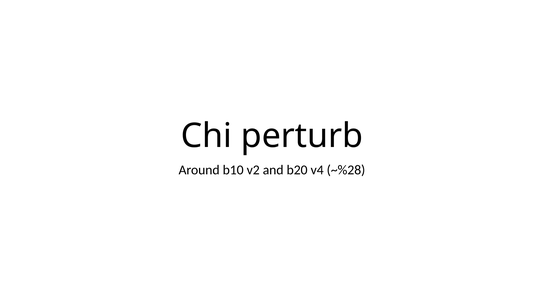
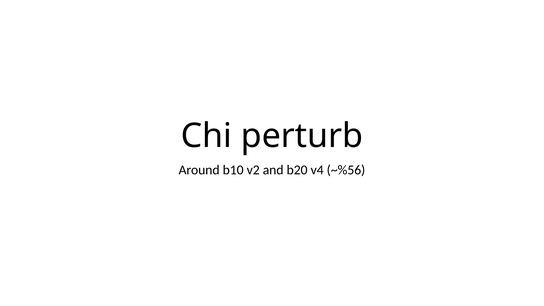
~%28: ~%28 -> ~%56 (346, 170)
